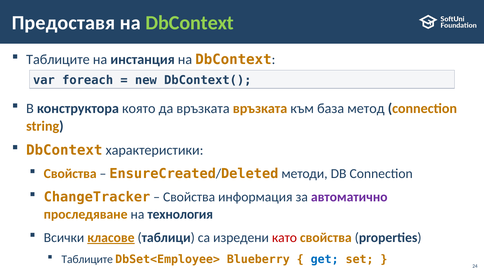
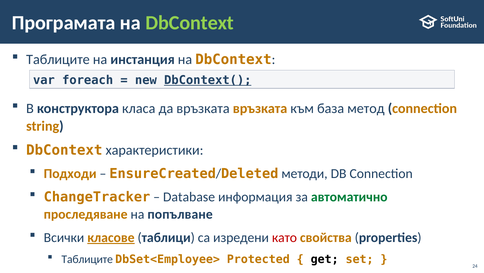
Предоставя: Предоставя -> Програмата (64, 23)
DbContext( underline: none -> present (208, 80)
която: която -> класа (139, 108)
Свойства: Свойства -> Подходи (70, 173)
Свойства: Свойства -> Database (189, 197)
автоматично colour: purple -> green (349, 197)
технология: технология -> попълване (180, 214)
Blueberry: Blueberry -> Protected (258, 259)
get colour: blue -> black (325, 259)
